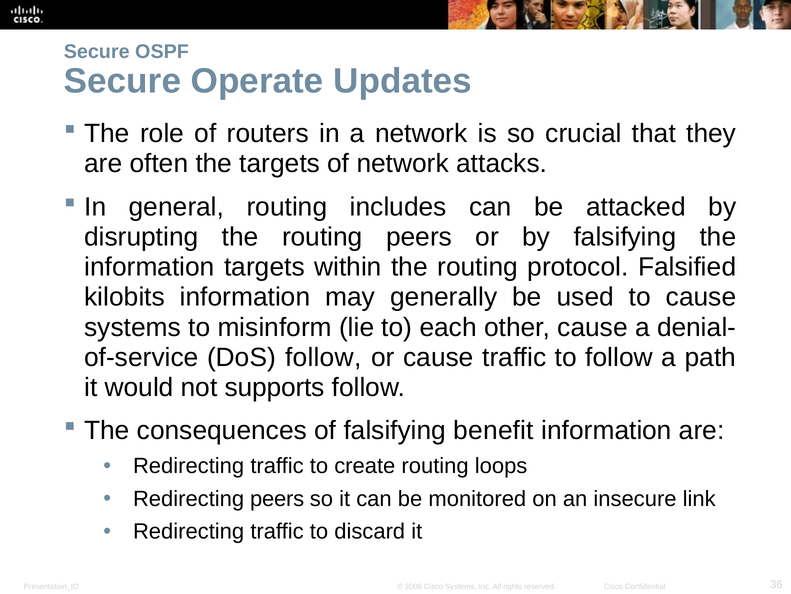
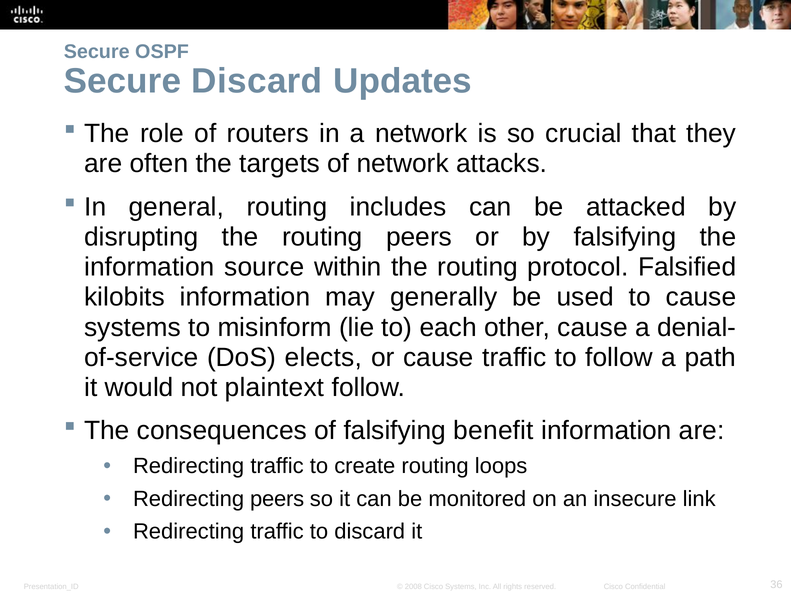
Secure Operate: Operate -> Discard (257, 81)
information targets: targets -> source (264, 267)
DoS follow: follow -> elects (323, 357)
supports: supports -> plaintext (275, 387)
